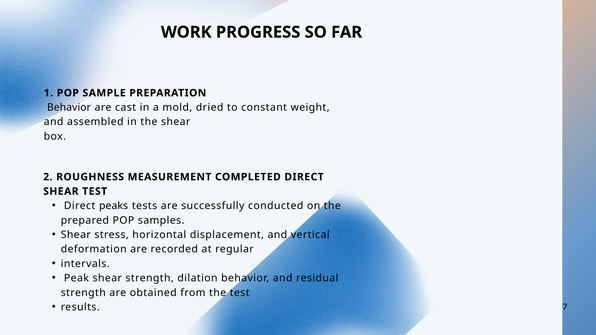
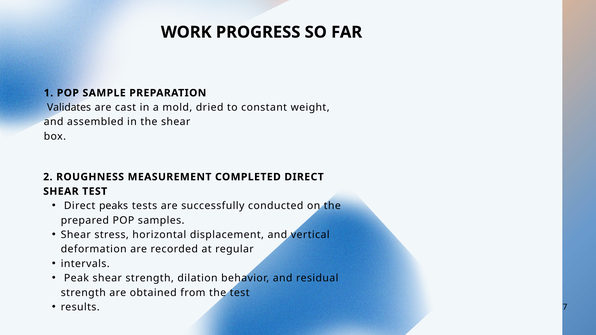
Behavior: Behavior -> Validates (69, 107)
